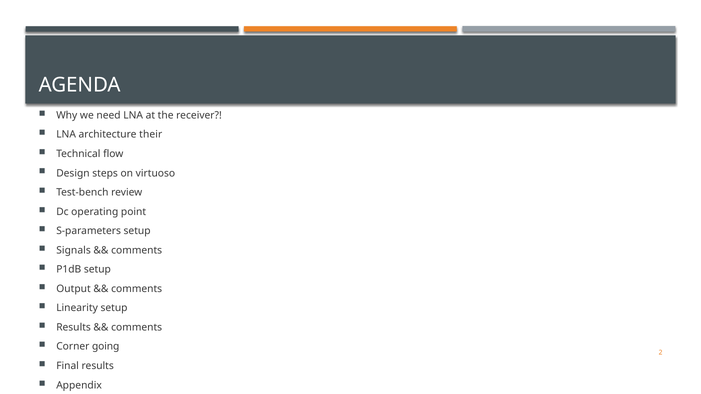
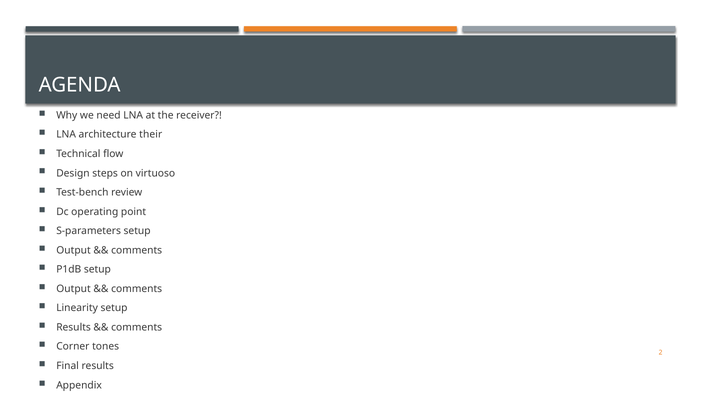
Signals: Signals -> Output (74, 250)
going: going -> tones (106, 347)
